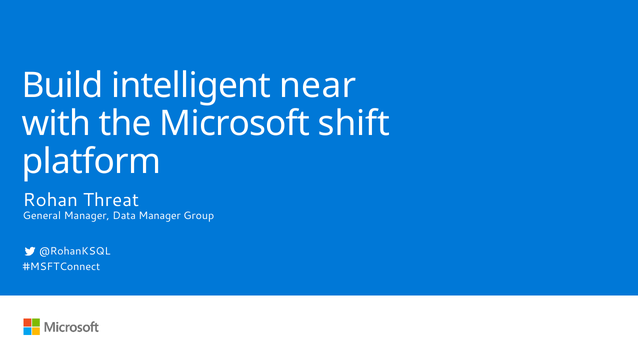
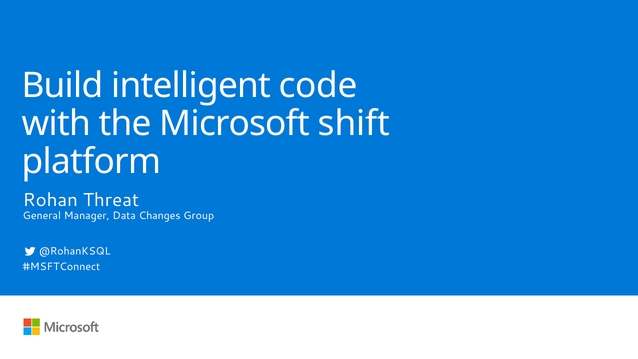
near: near -> code (318, 86)
Data Manager: Manager -> Changes (160, 216)
